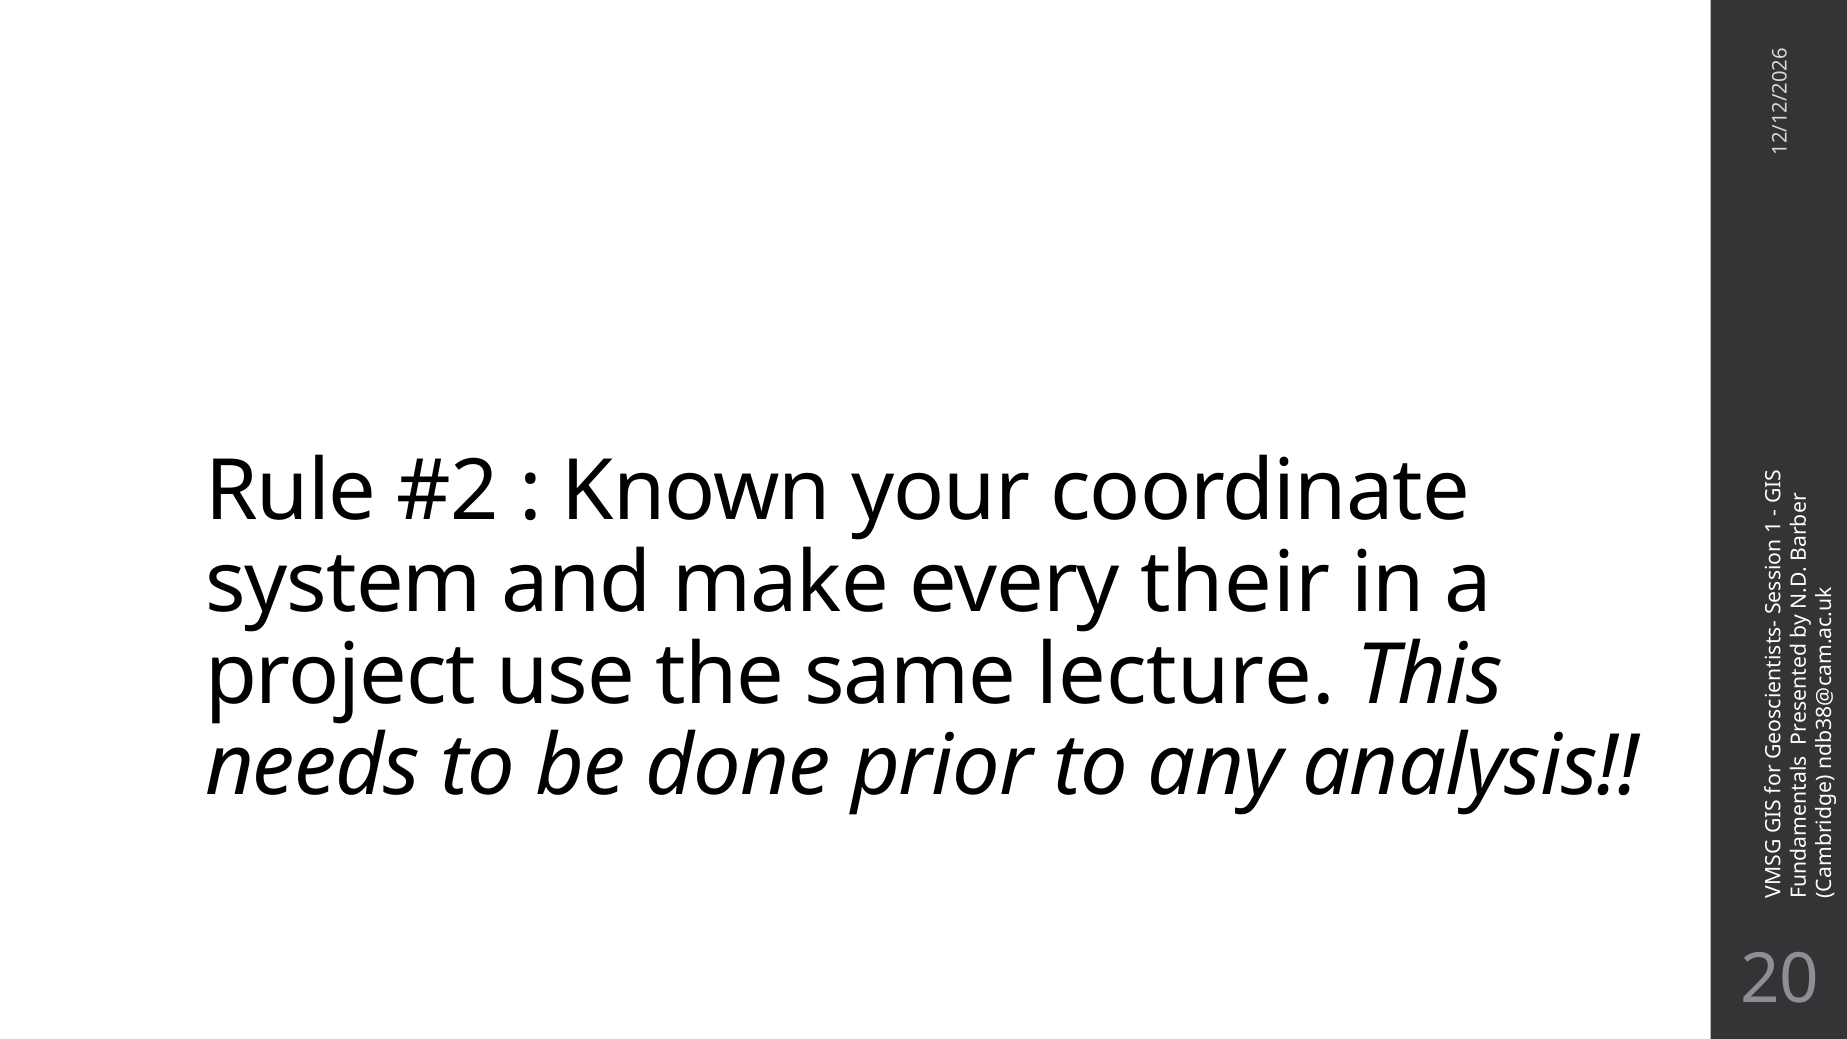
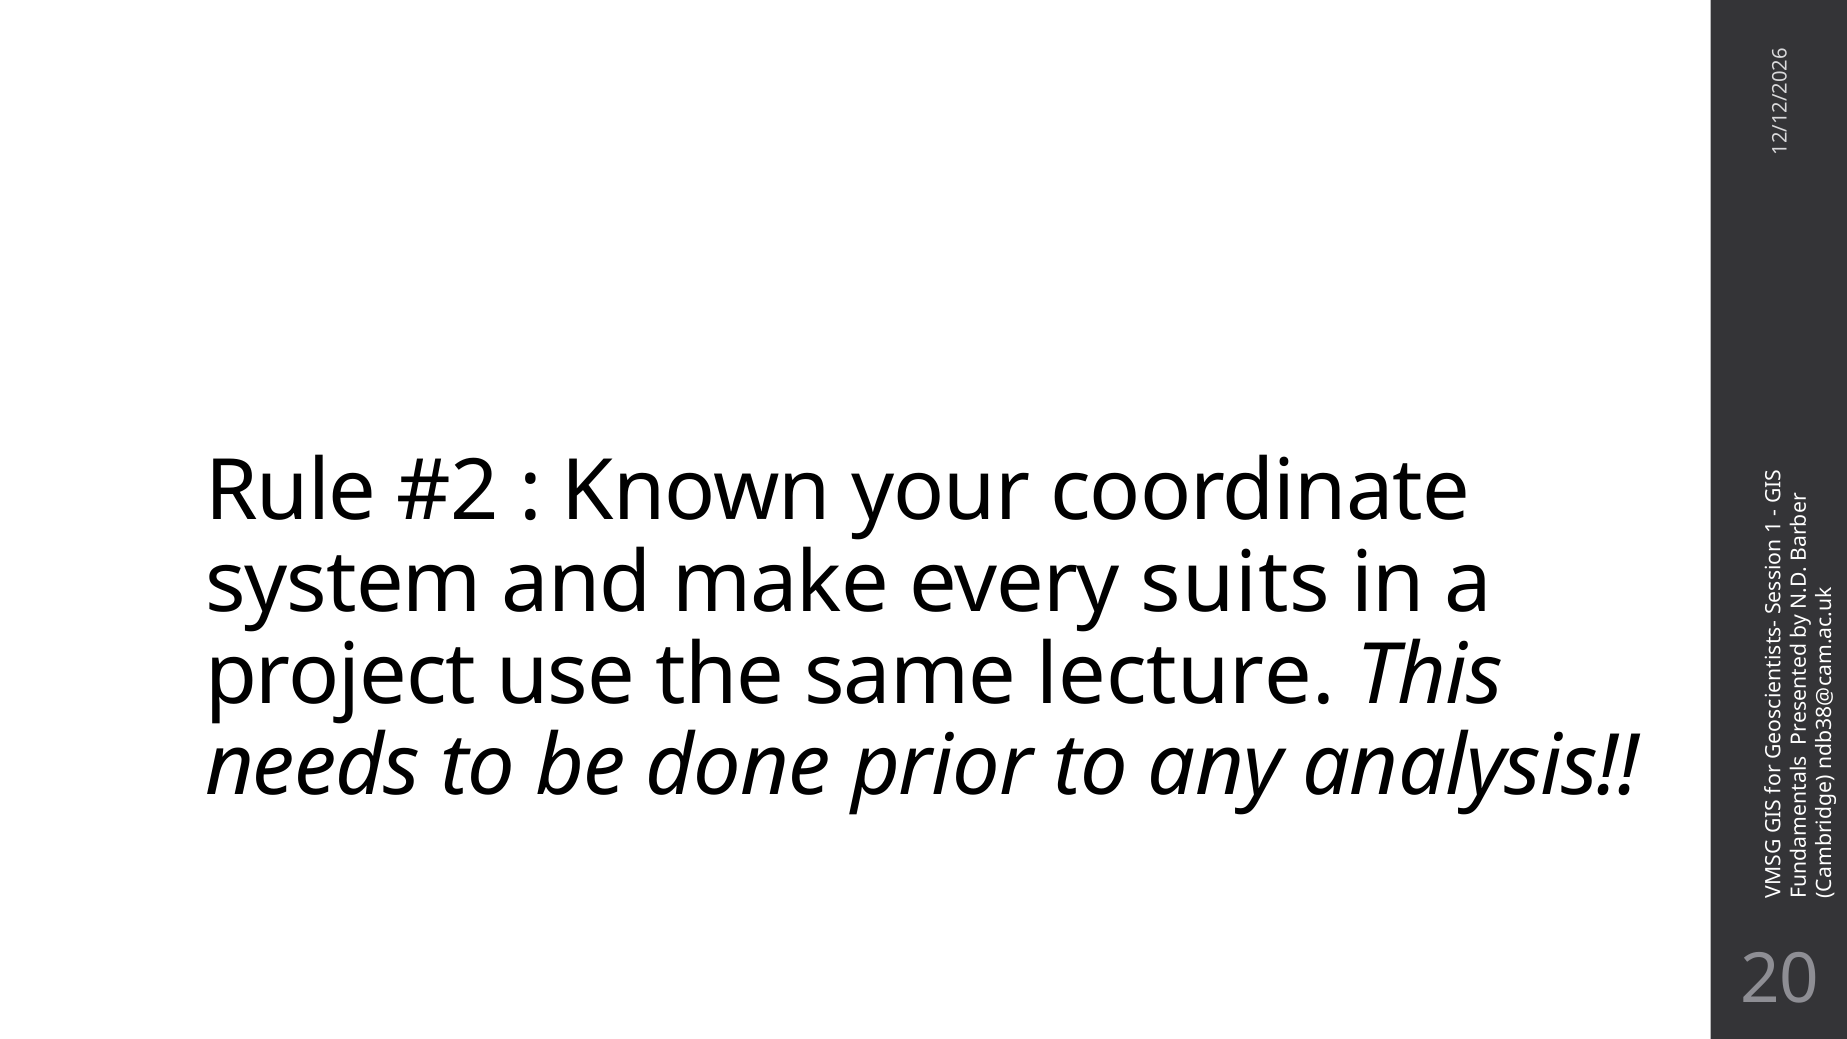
their: their -> suits (1236, 584)
